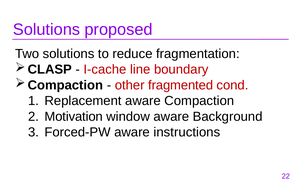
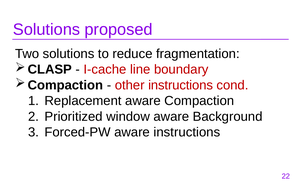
other fragmented: fragmented -> instructions (181, 85)
Motivation: Motivation -> Prioritized (74, 116)
